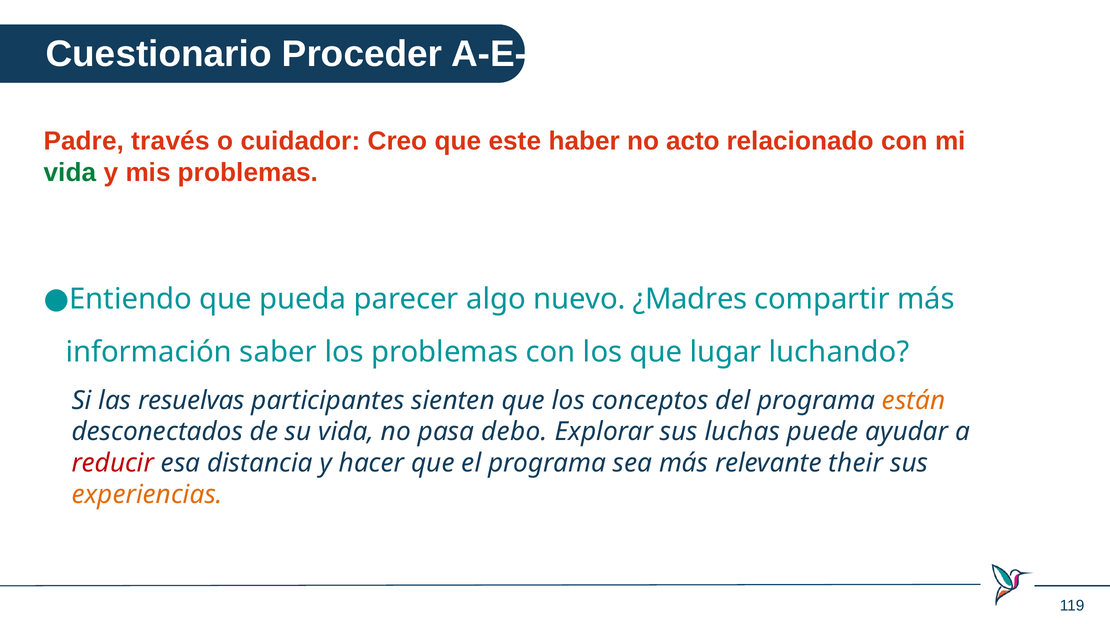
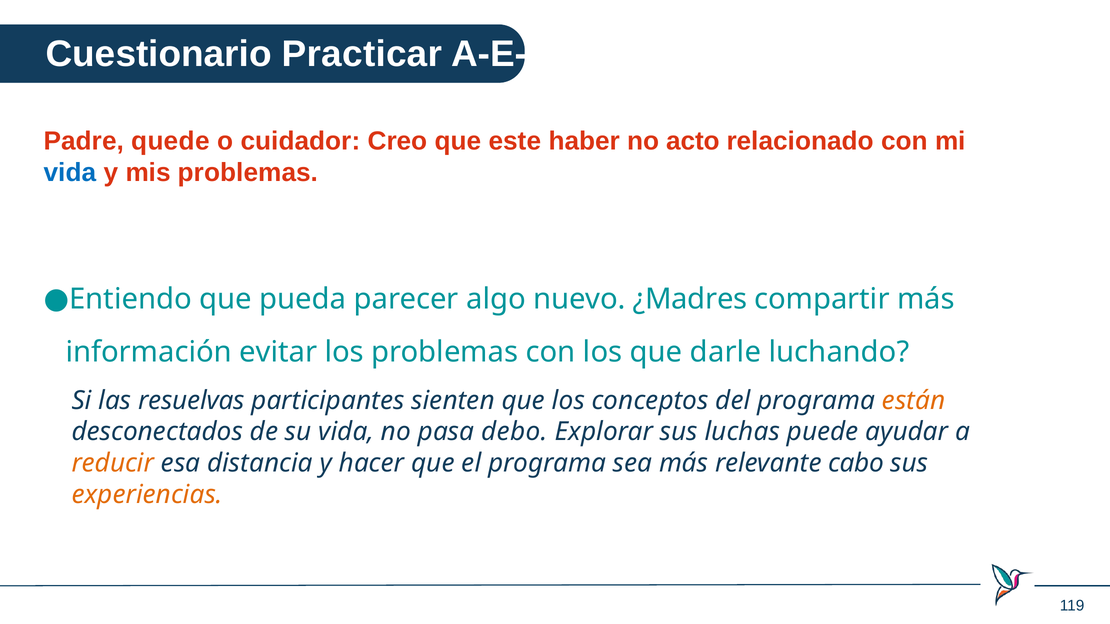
Proceder: Proceder -> Practicar (362, 54)
través: través -> quede (171, 141)
vida colour: green -> blue (70, 173)
saber: saber -> evitar (278, 352)
lugar: lugar -> darle (726, 352)
reducir colour: red -> orange (113, 464)
their: their -> cabo (856, 464)
